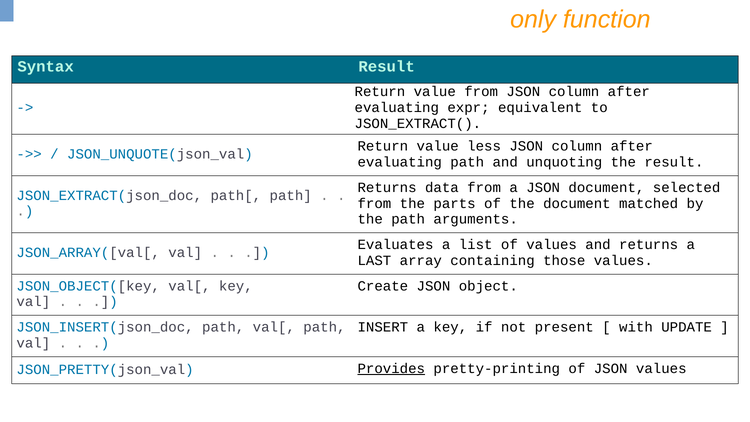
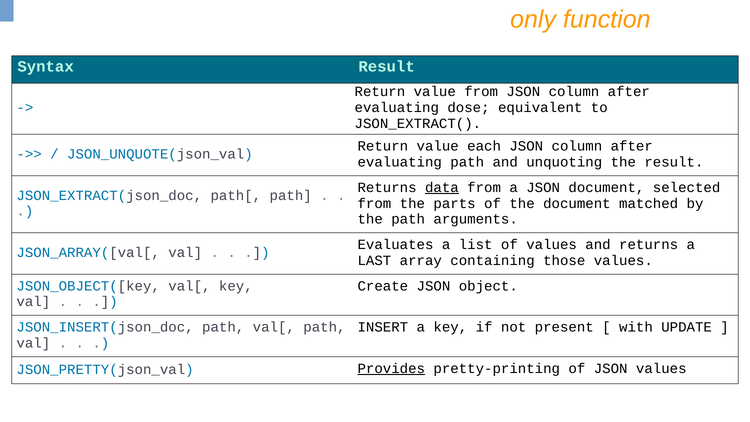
expr: expr -> dose (468, 108)
less: less -> each (484, 146)
data underline: none -> present (442, 187)
